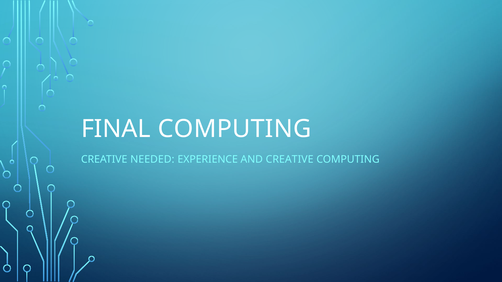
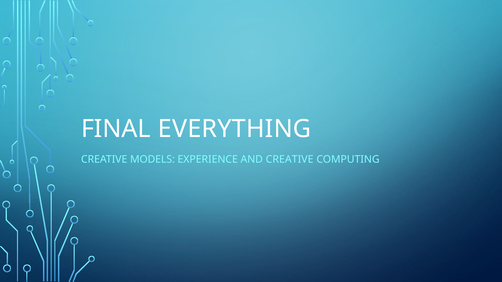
FINAL COMPUTING: COMPUTING -> EVERYTHING (235, 129)
NEEDED: NEEDED -> MODELS (152, 160)
